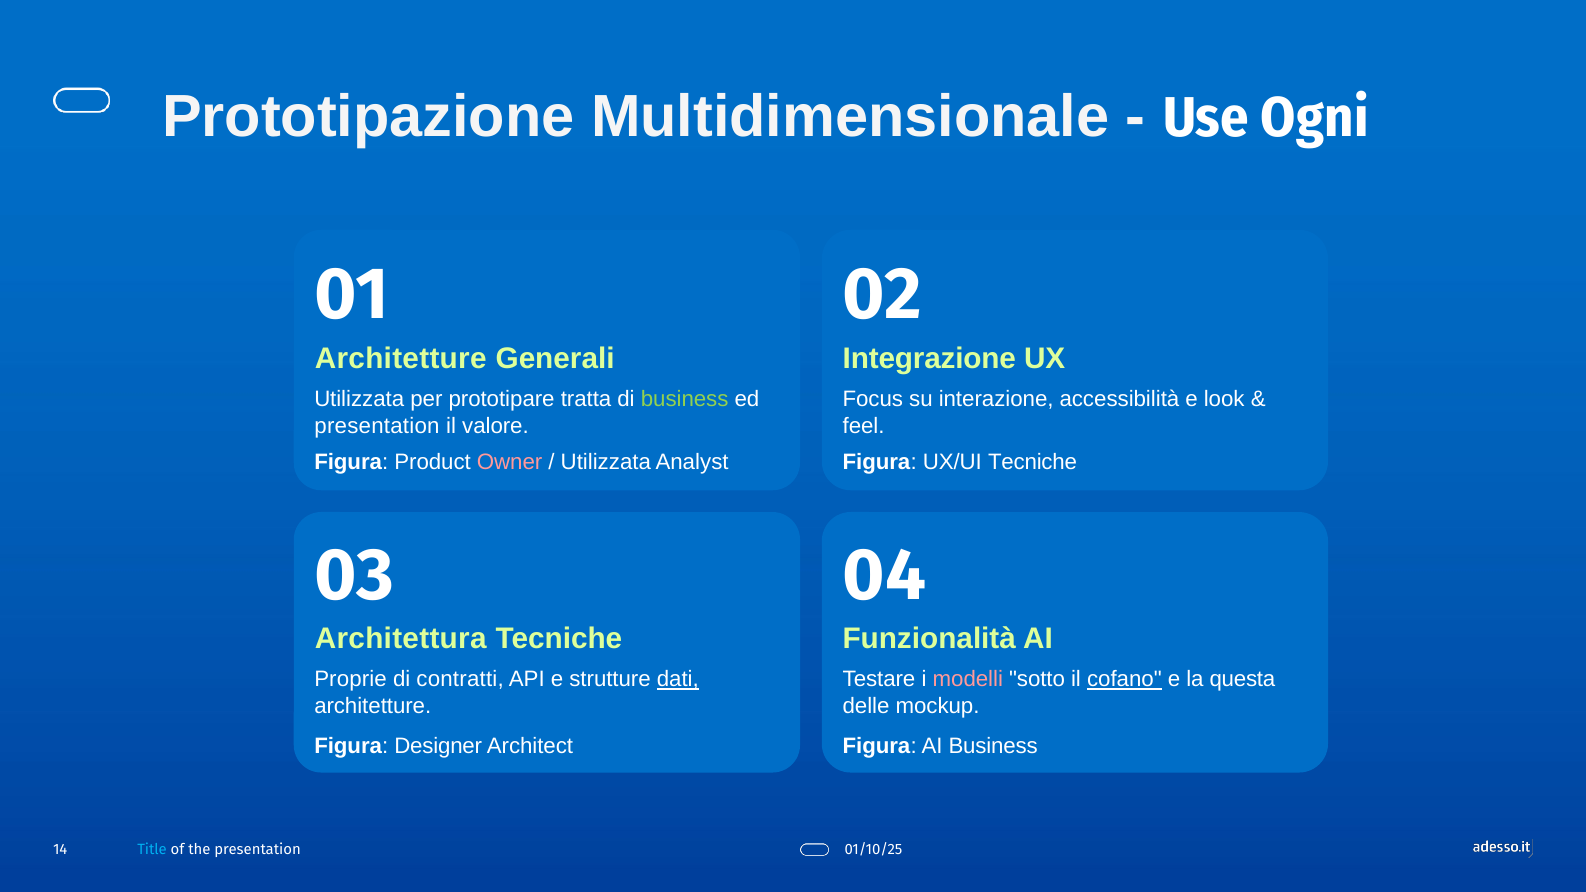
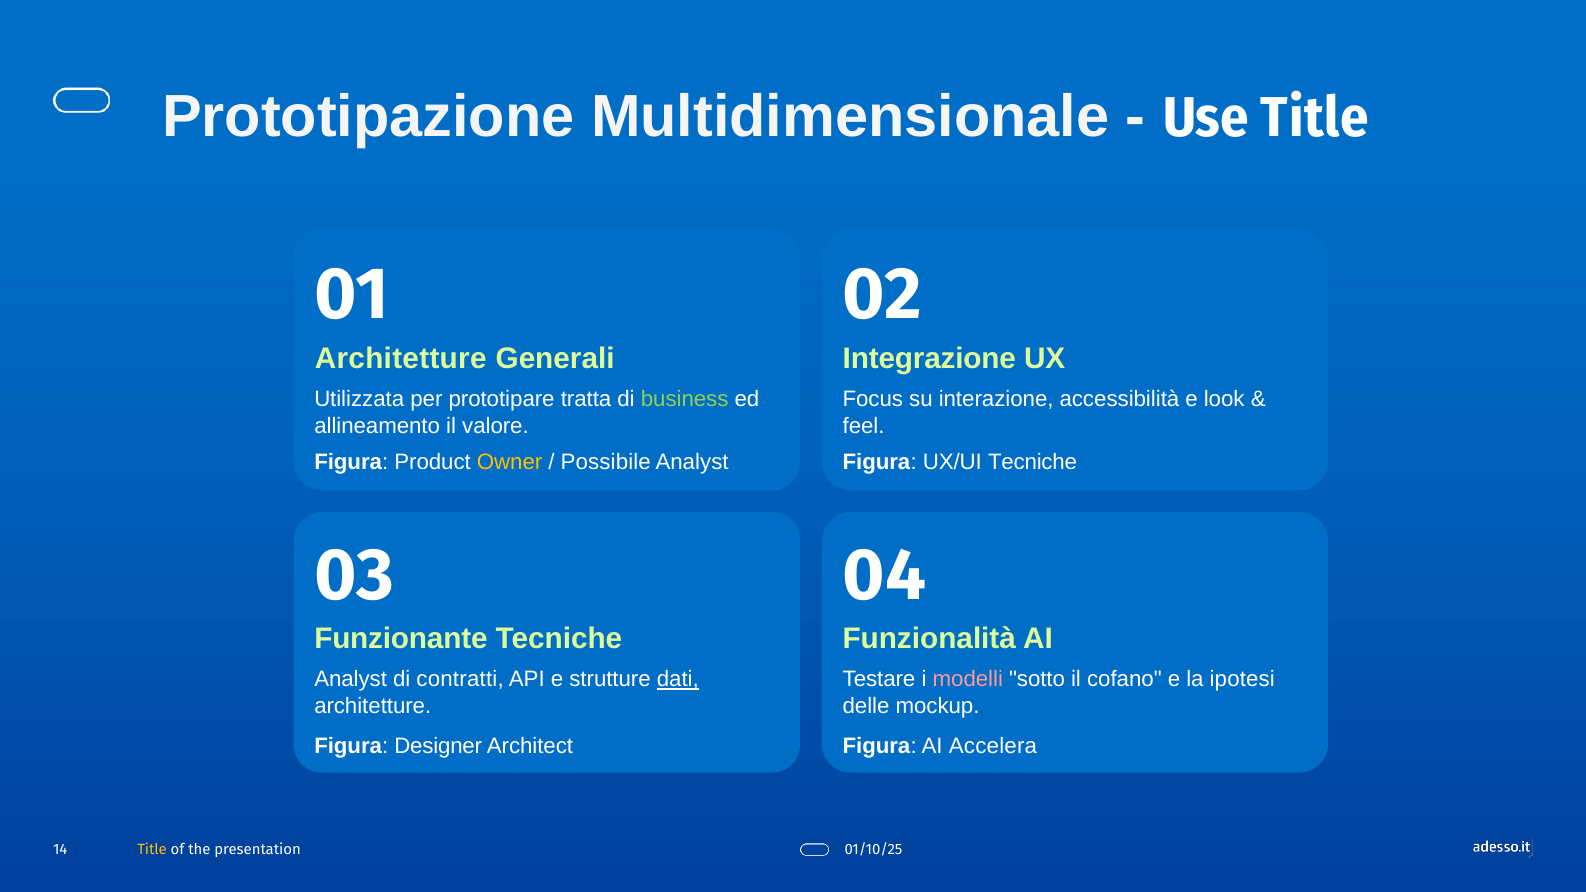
Use Ogni: Ogni -> Title (1315, 118)
presentation: presentation -> allineamento (377, 426)
Owner colour: pink -> yellow (510, 462)
Utilizzata: Utilizzata -> Possibile (606, 462)
Architettura: Architettura -> Funzionante (401, 639)
Proprie: Proprie -> Analyst (351, 680)
cofano underline: present -> none (1124, 680)
questa: questa -> ipotesi (1242, 680)
AI Business: Business -> Accelera (993, 746)
Title colour: light blue -> yellow (152, 850)
